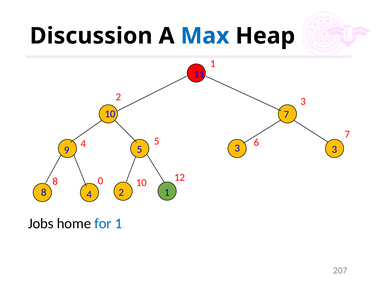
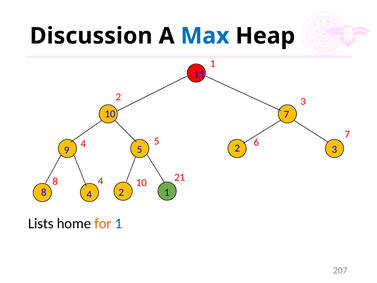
5 3: 3 -> 2 (237, 148)
8 0: 0 -> 4 (100, 181)
12: 12 -> 21 (180, 177)
Jobs: Jobs -> Lists (41, 223)
for colour: blue -> orange (103, 223)
